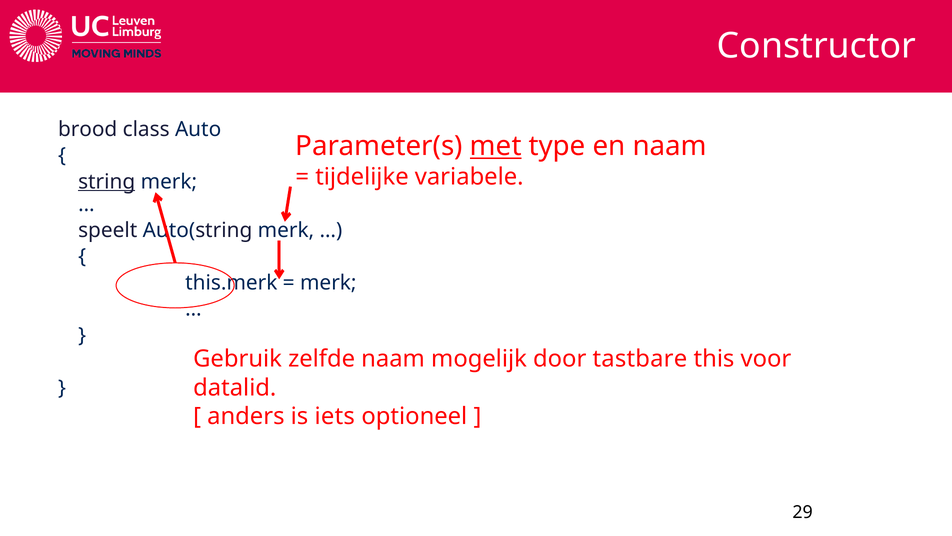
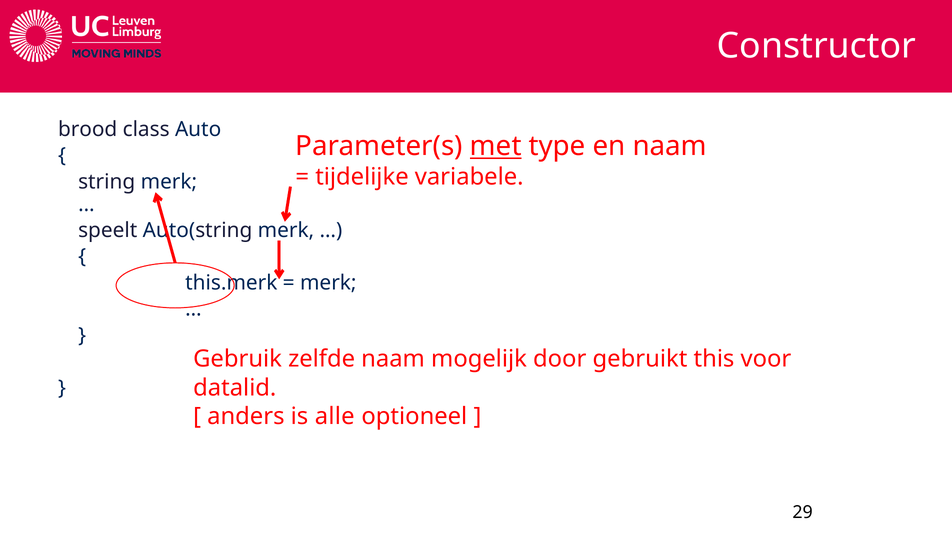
string underline: present -> none (107, 181)
tastbare: tastbare -> gebruikt (640, 359)
iets: iets -> alle (335, 416)
